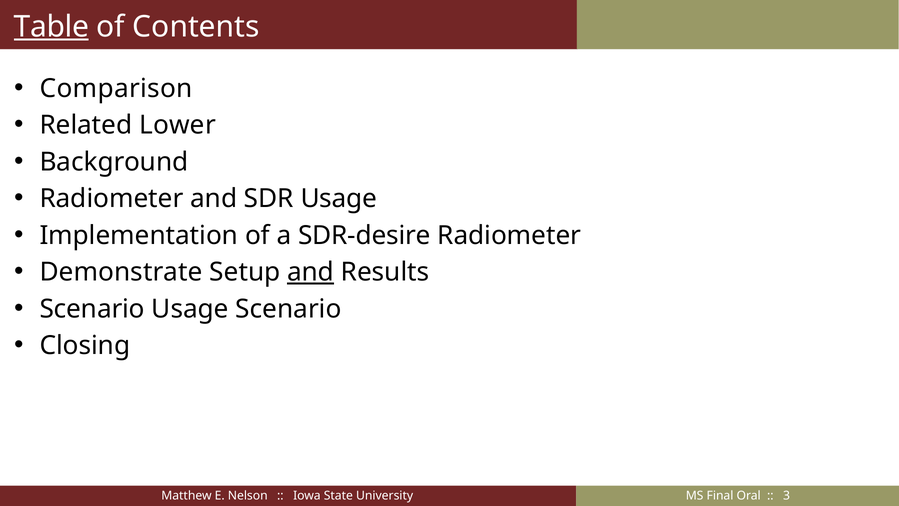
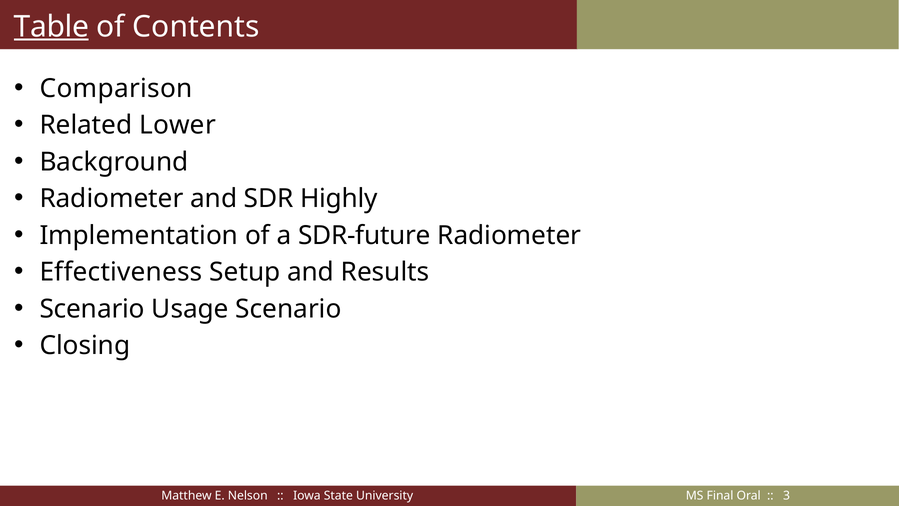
SDR Usage: Usage -> Highly (339, 199)
SDR-desire: SDR-desire -> SDR-future (364, 235)
Demonstrate: Demonstrate -> Effectiveness (121, 272)
and underline: present -> none (311, 272)
